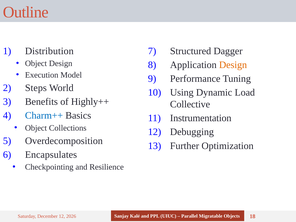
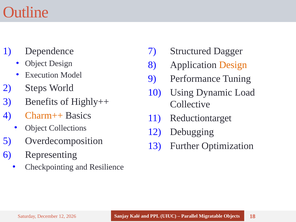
Distribution: Distribution -> Dependence (49, 51)
Charm++ colour: blue -> orange (44, 116)
Instrumentation: Instrumentation -> Reductiontarget (201, 118)
Encapsulates: Encapsulates -> Representing (51, 155)
